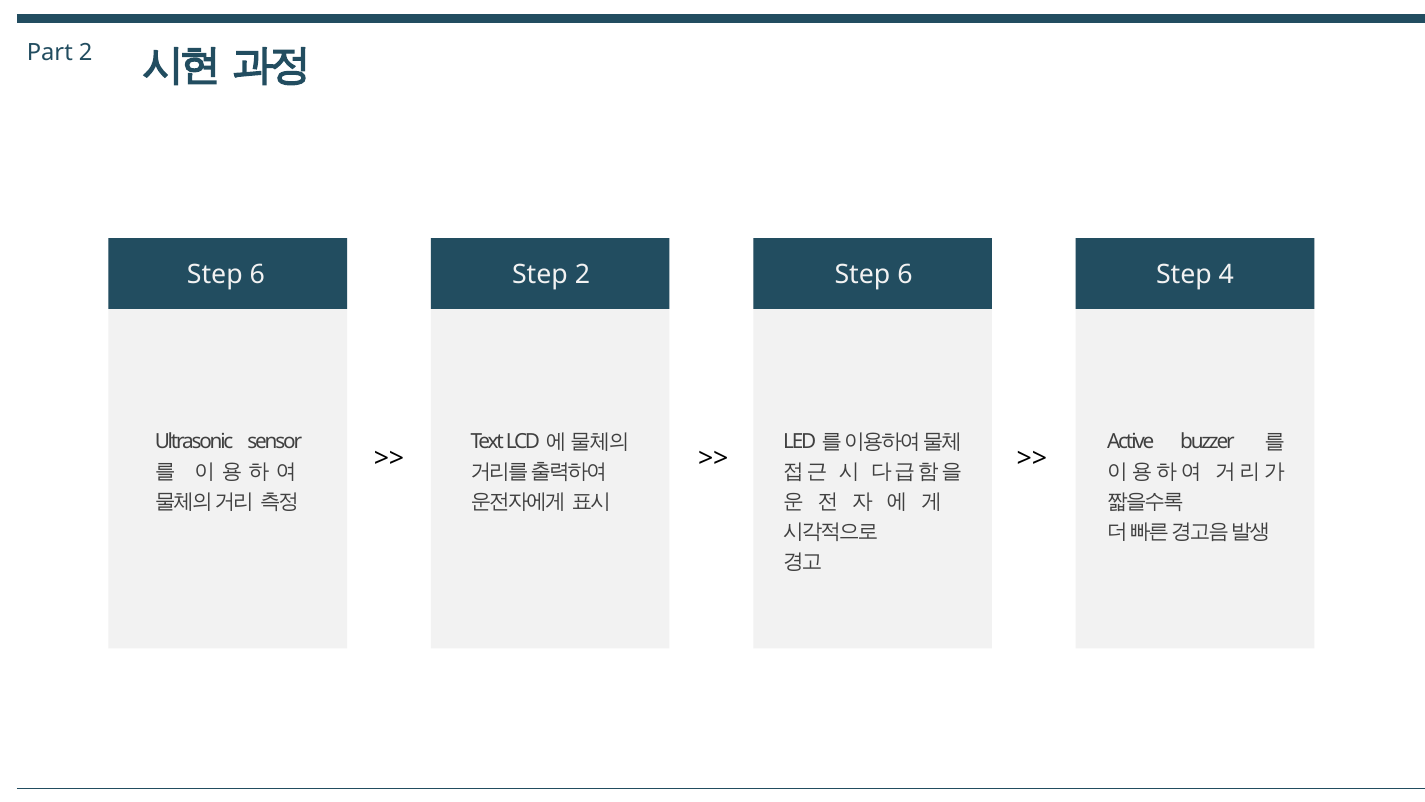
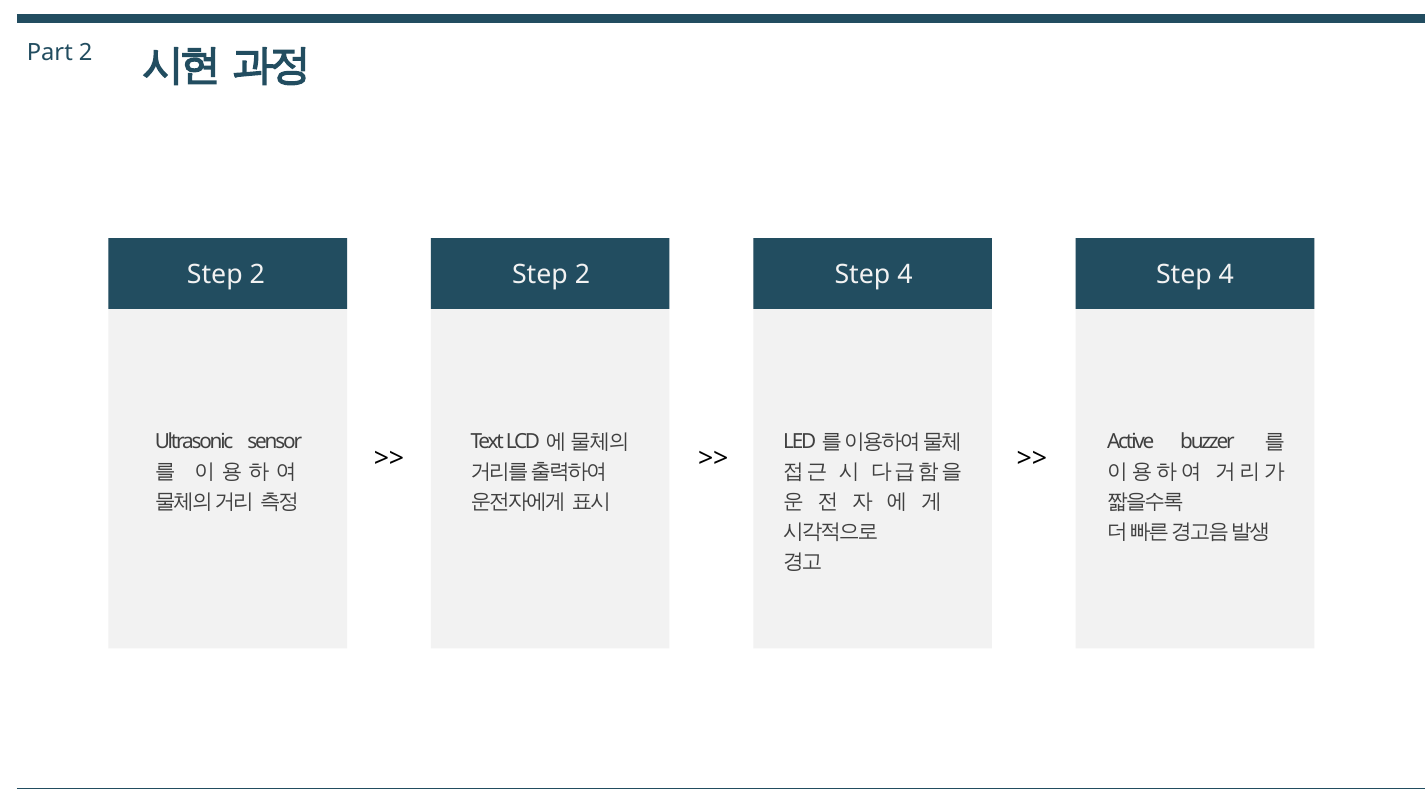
6: 6 -> 2 (257, 275)
2 Step 6: 6 -> 4 (905, 275)
